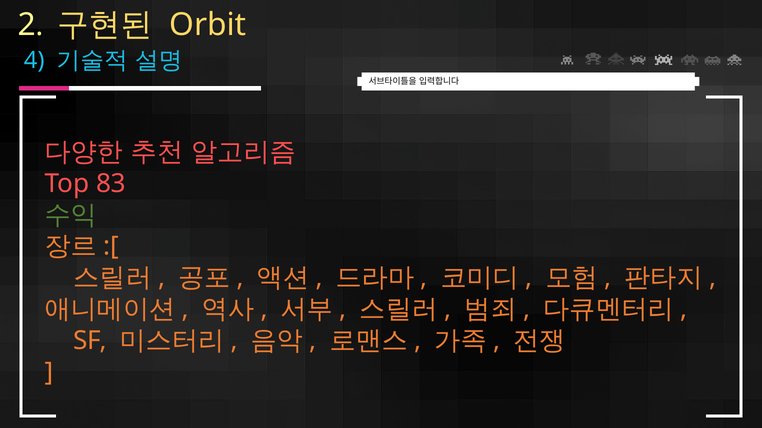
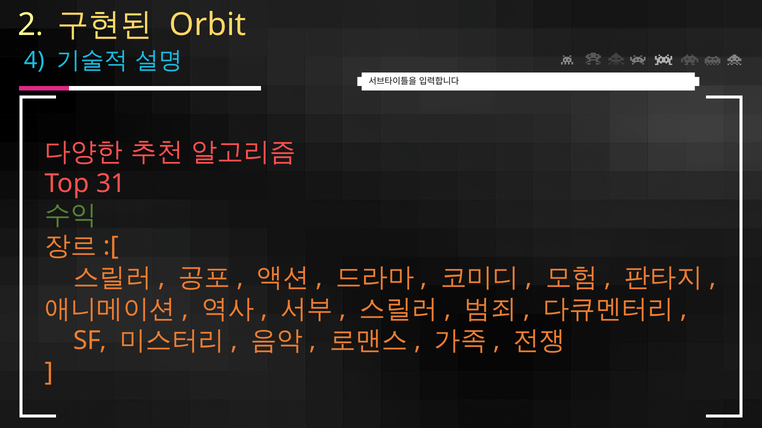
83: 83 -> 31 (111, 184)
